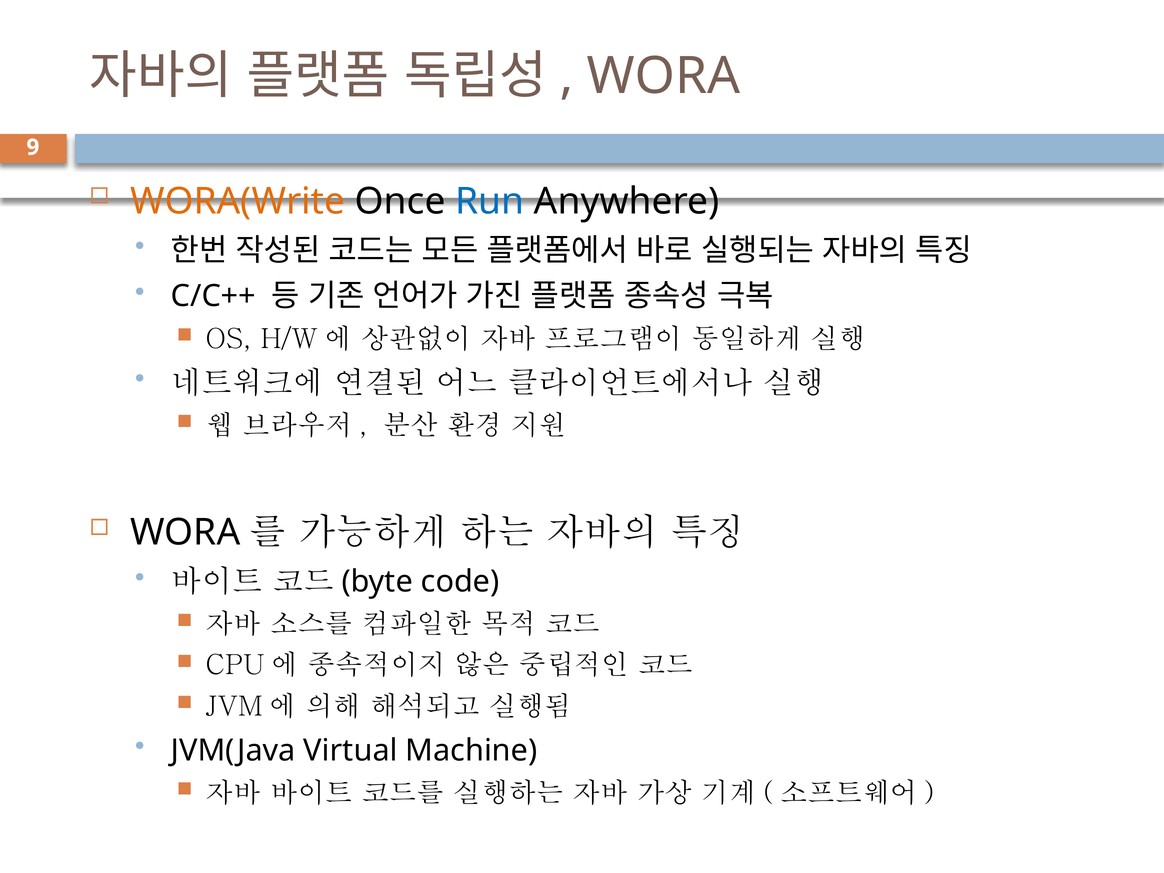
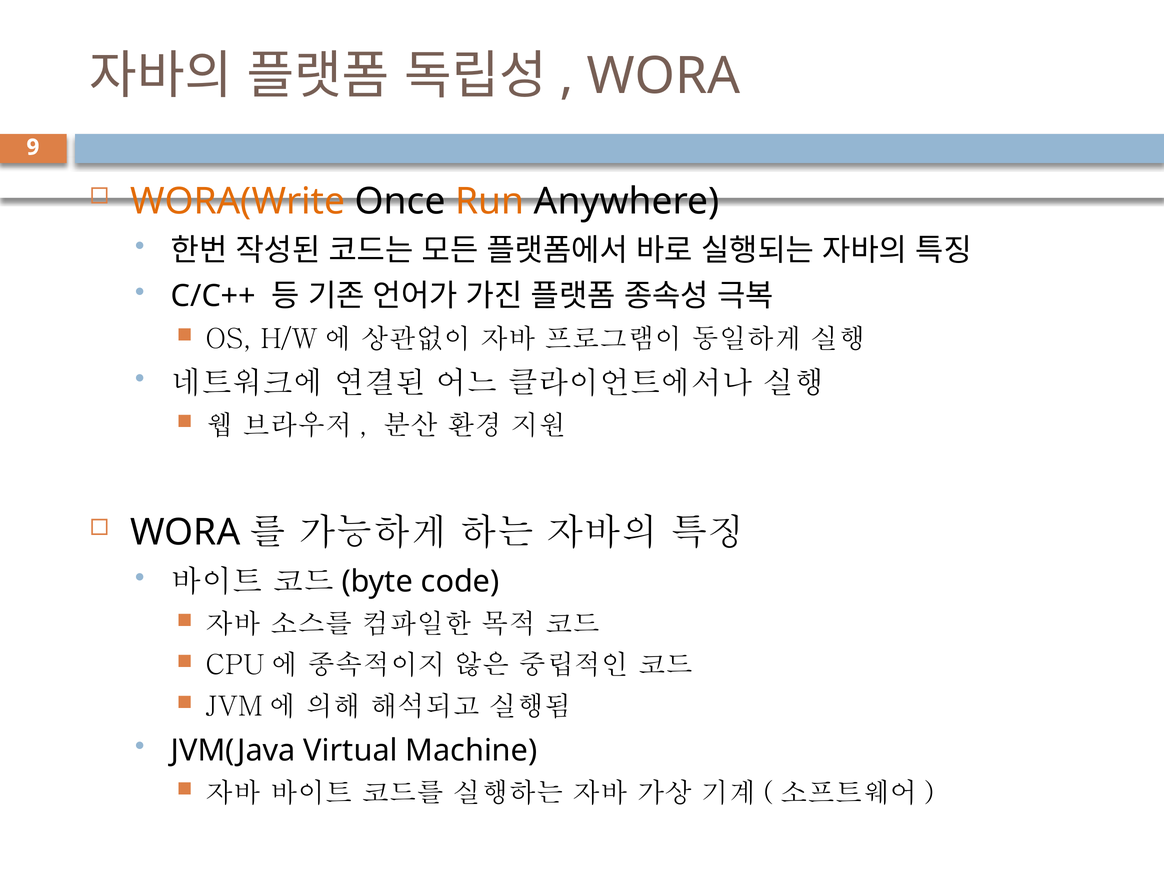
Run colour: blue -> orange (490, 201)
